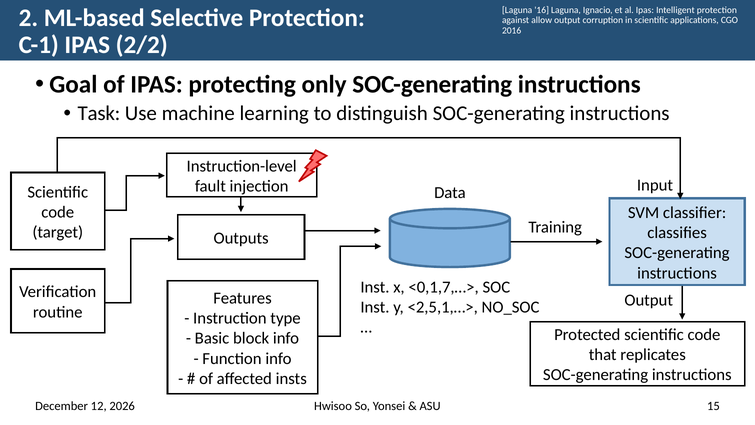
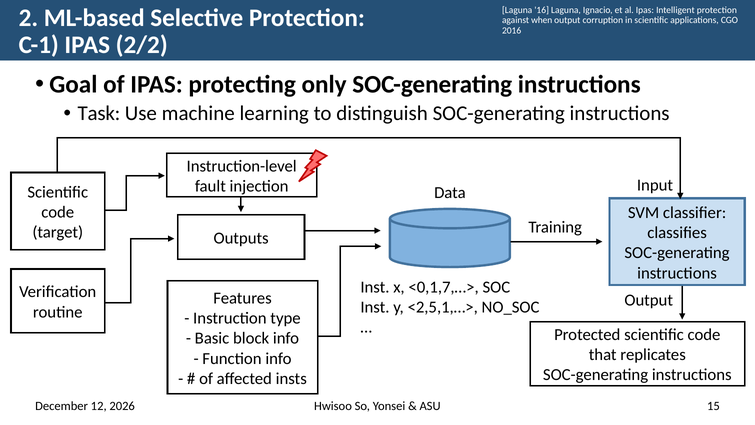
allow: allow -> when (542, 20)
